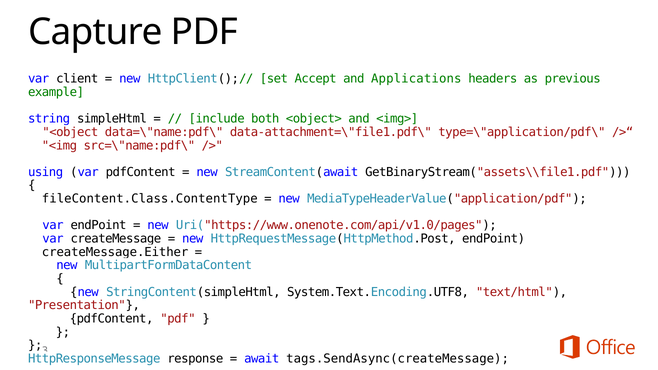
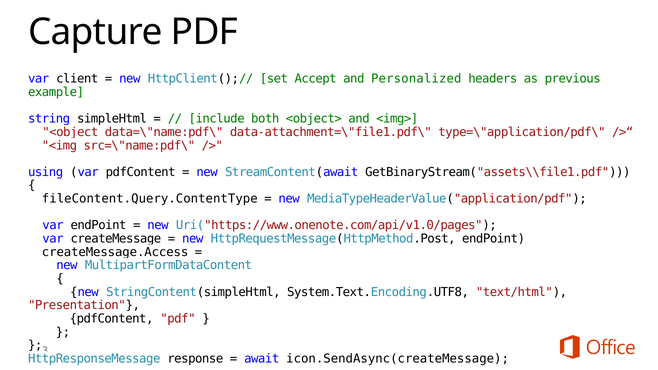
Applications: Applications -> Personalized (416, 79)
fileContent.Class.ContentType: fileContent.Class.ContentType -> fileContent.Query.ContentType (150, 199)
createMessage.Either: createMessage.Either -> createMessage.Access (115, 252)
tags.SendAsync(createMessage: tags.SendAsync(createMessage -> icon.SendAsync(createMessage (398, 359)
